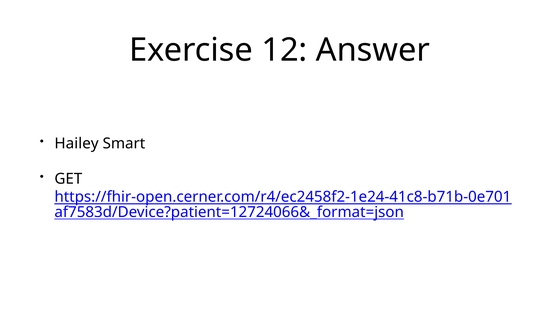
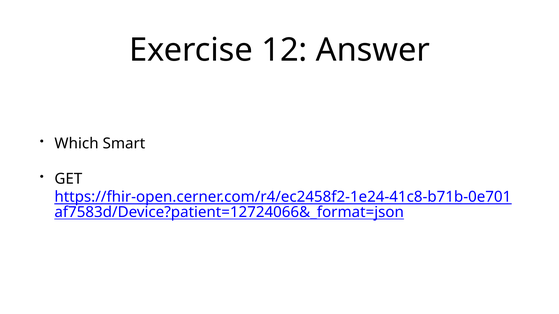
Hailey: Hailey -> Which (77, 144)
